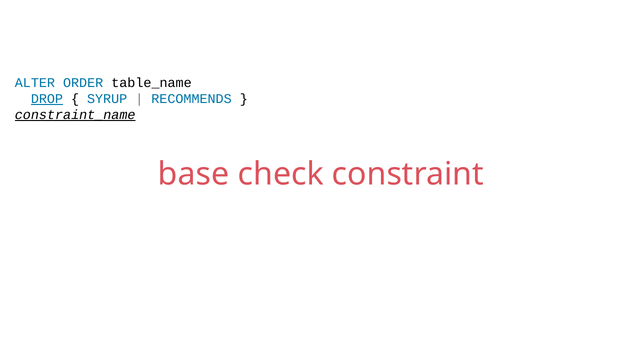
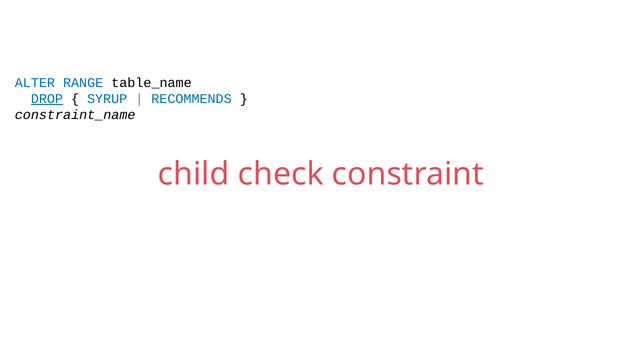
ORDER: ORDER -> RANGE (83, 83)
constraint_name underline: present -> none (75, 115)
base: base -> child (194, 174)
